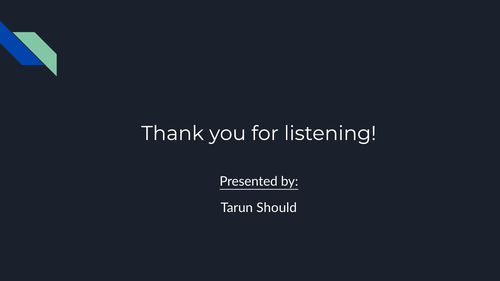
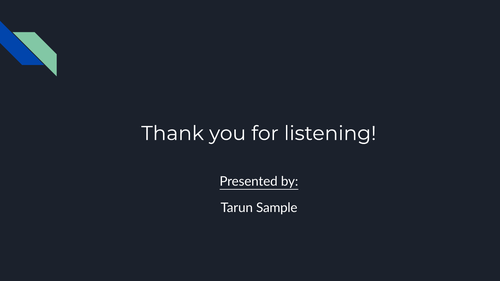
Should: Should -> Sample (277, 208)
